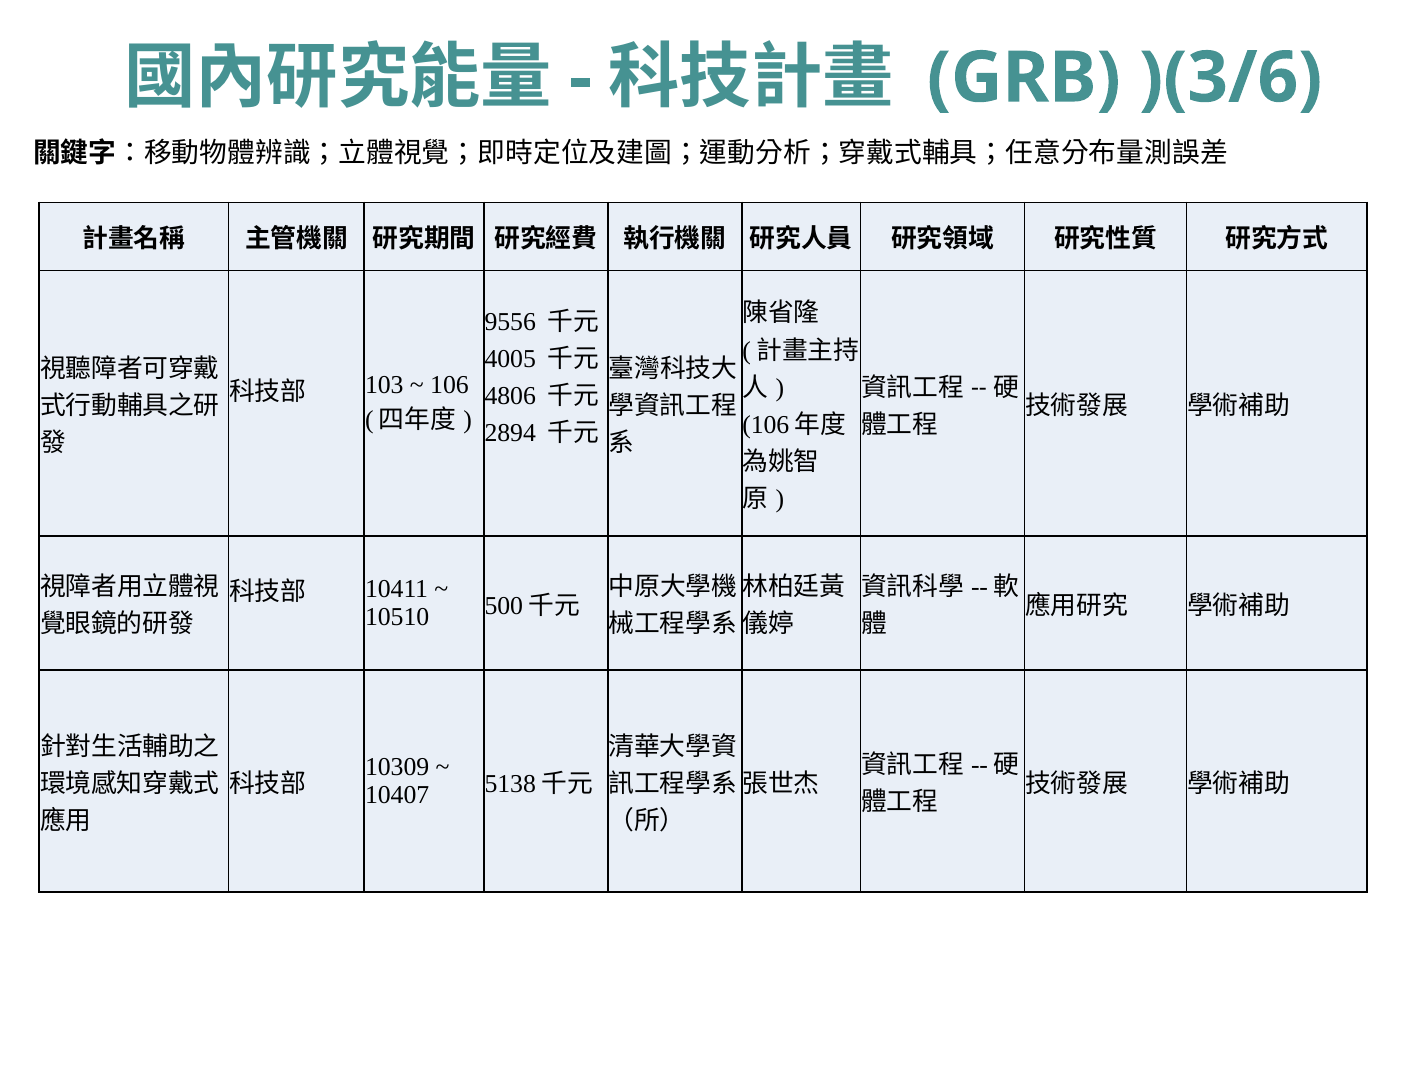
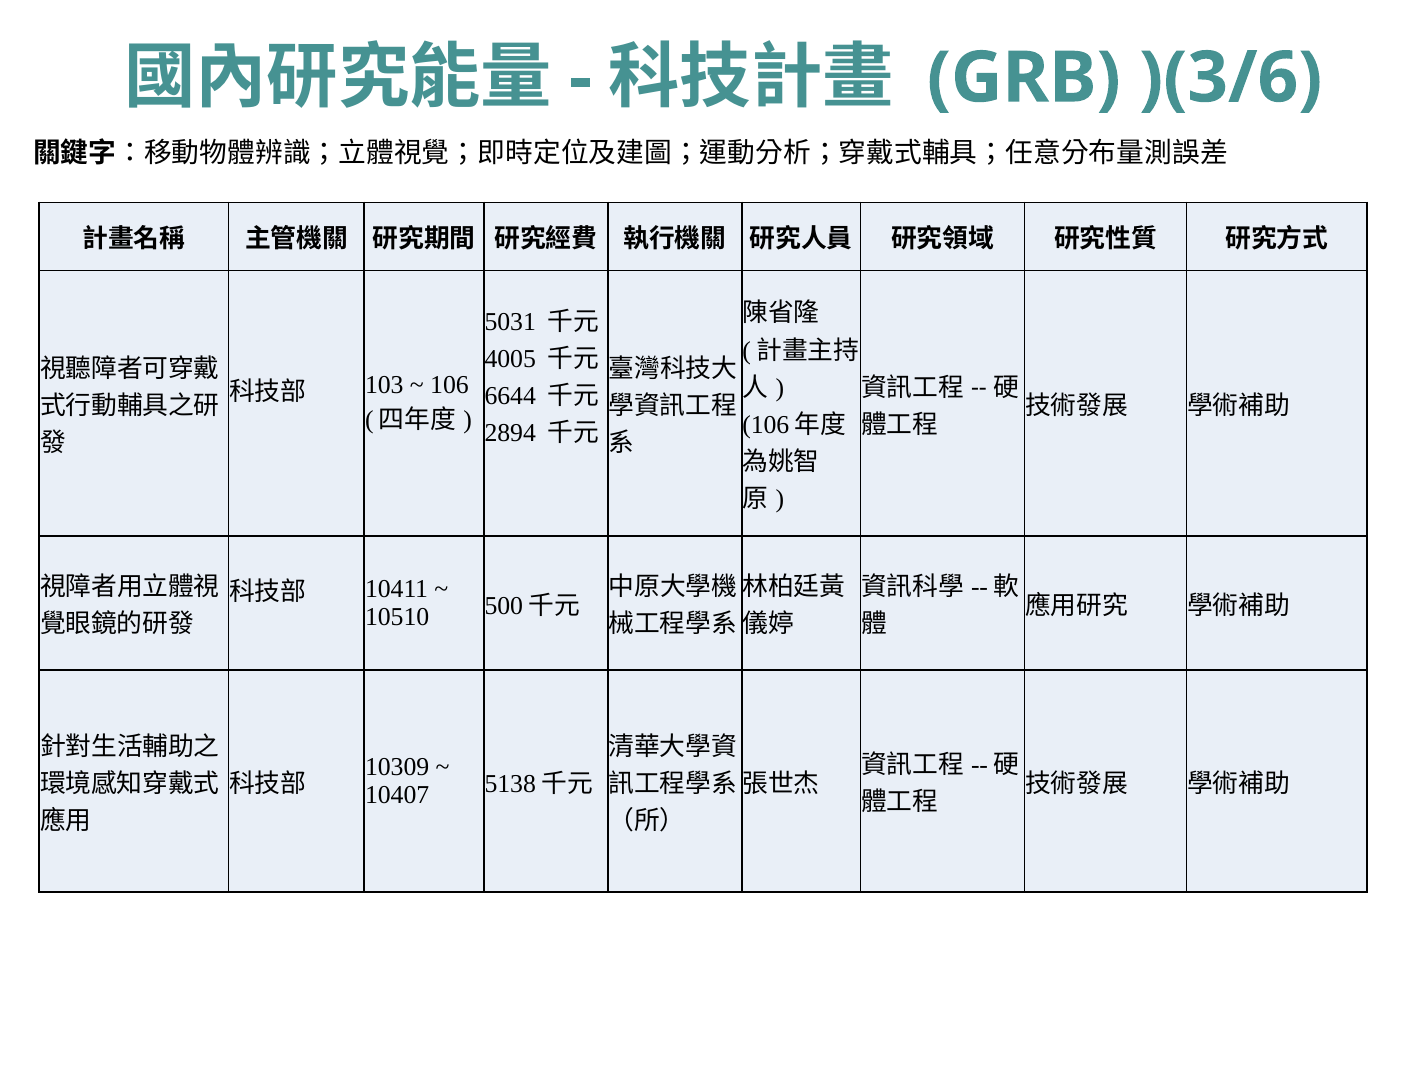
9556: 9556 -> 5031 (510, 322)
4806: 4806 -> 6644 (510, 396)
